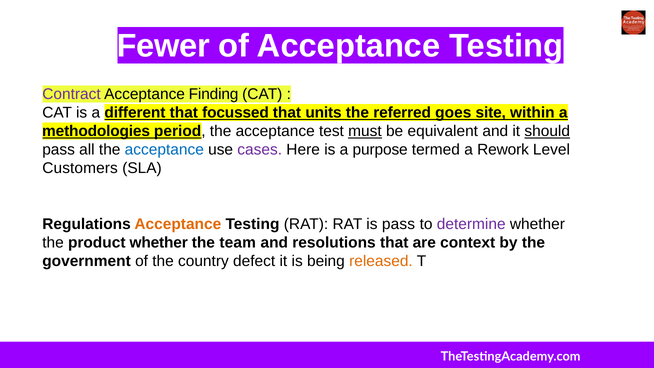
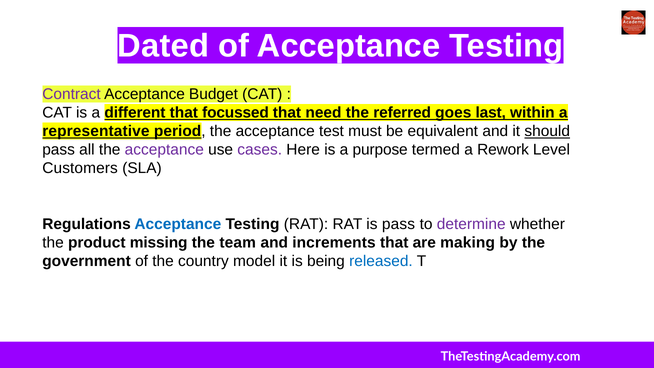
Fewer: Fewer -> Dated (163, 46)
Finding: Finding -> Budget (213, 94)
units: units -> need (323, 113)
site: site -> last (491, 113)
methodologies: methodologies -> representative (96, 131)
must underline: present -> none (365, 131)
acceptance colour: blue -> purple (164, 150)
Acceptance colour: orange -> blue (178, 224)
product whether: whether -> missing (159, 242)
resolutions: resolutions -> increments (334, 242)
context: context -> making (468, 242)
defect: defect -> model (254, 261)
released colour: orange -> blue (381, 261)
